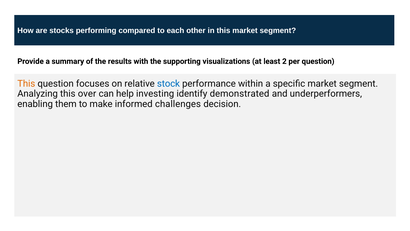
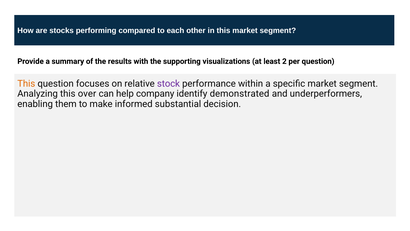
stock colour: blue -> purple (168, 83)
investing: investing -> company (155, 94)
challenges: challenges -> substantial (178, 104)
